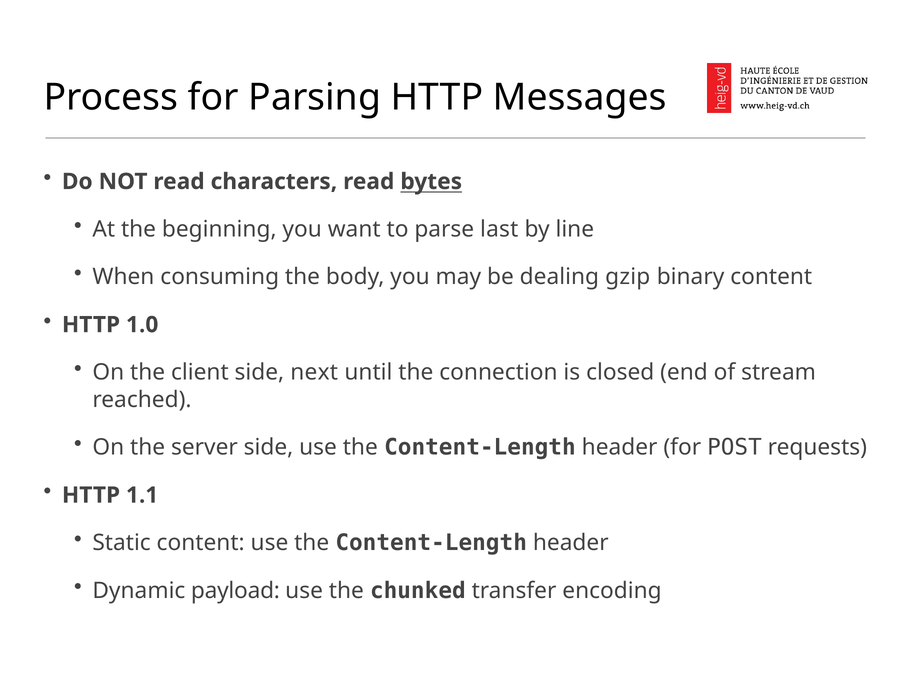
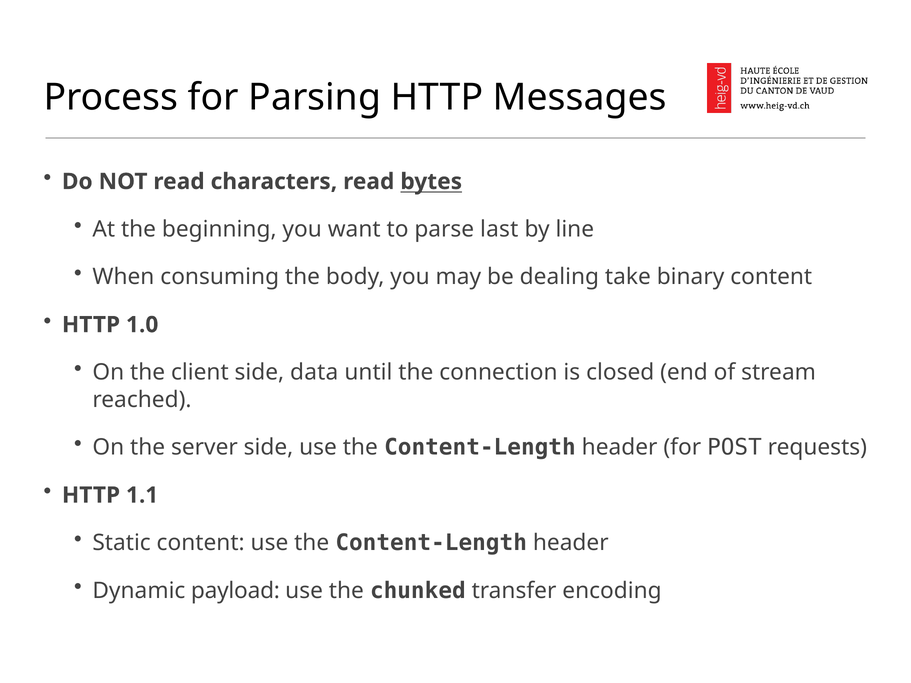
gzip: gzip -> take (628, 277)
next: next -> data (314, 373)
